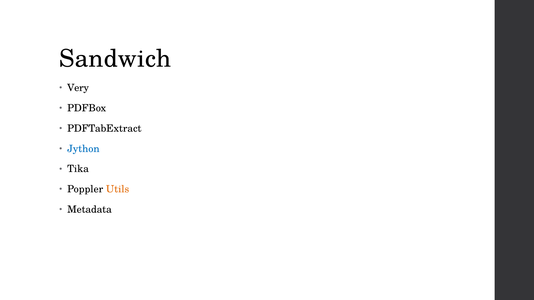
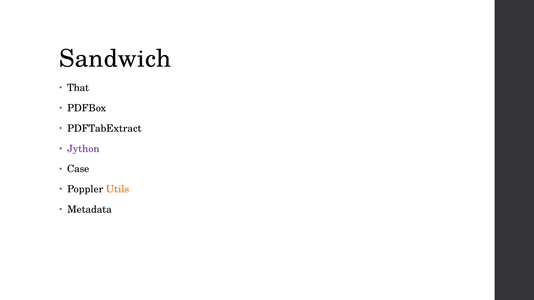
Very: Very -> That (78, 88)
Jython colour: blue -> purple (83, 149)
Tika: Tika -> Case (78, 169)
